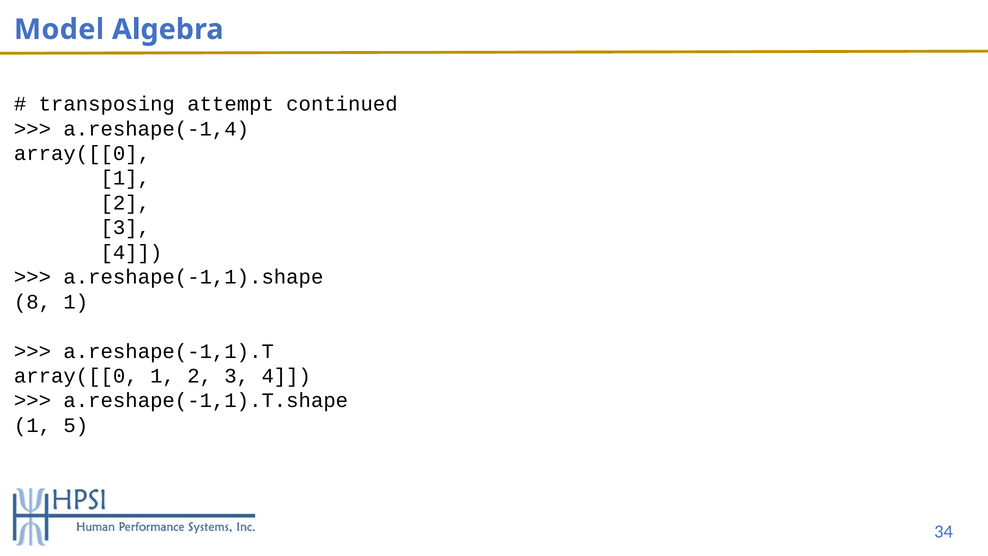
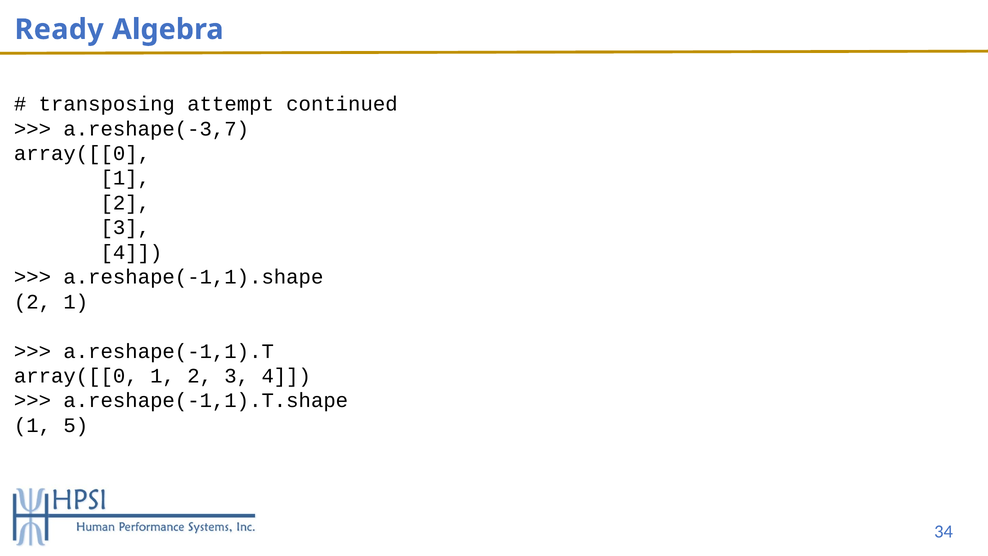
Model: Model -> Ready (59, 29)
a.reshape(-1,4: a.reshape(-1,4 -> a.reshape(-3,7 (156, 129)
8: 8 -> 2 (32, 302)
